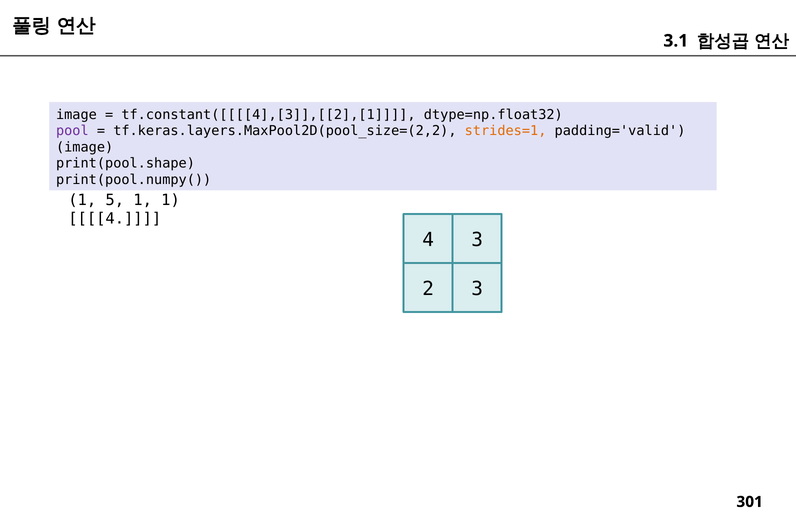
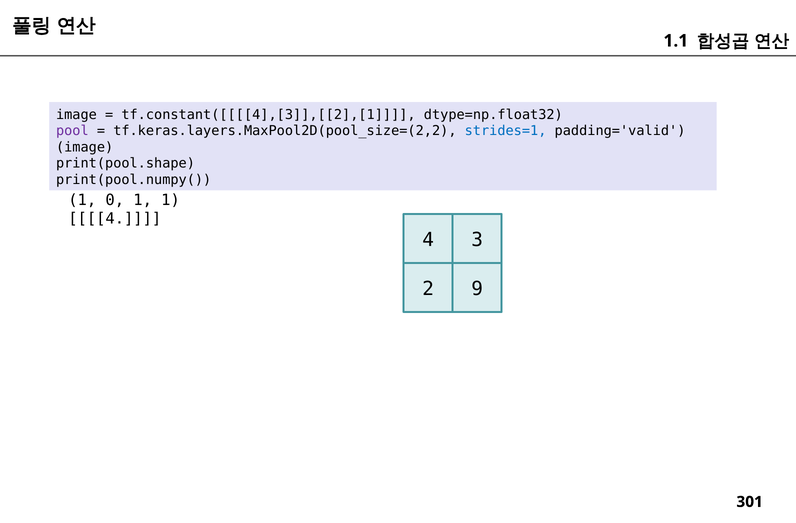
3.1: 3.1 -> 1.1 (676, 41)
strides=1 colour: orange -> blue (506, 131)
5: 5 -> 0 (115, 200)
2 3: 3 -> 9 (477, 289)
